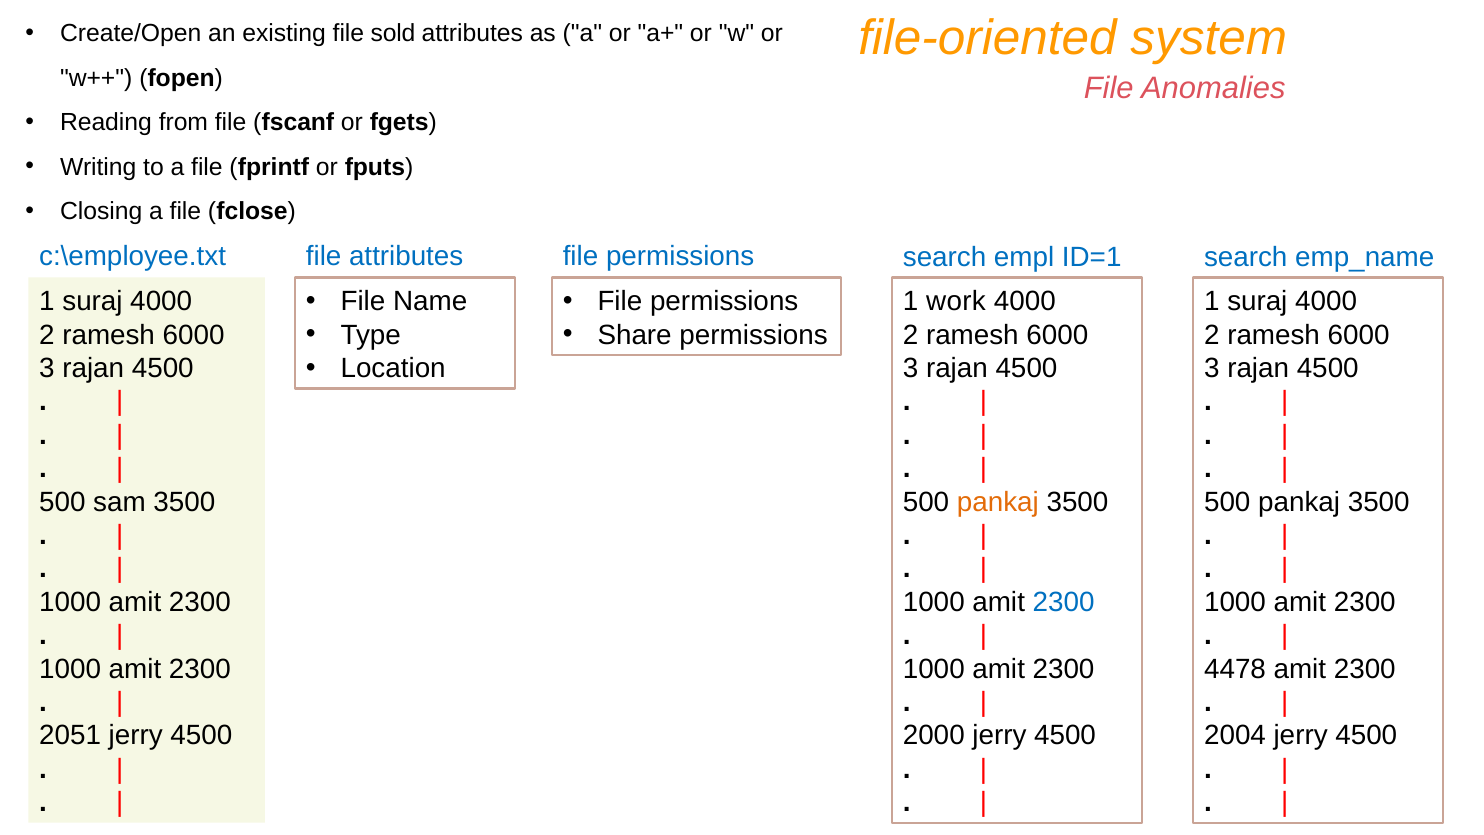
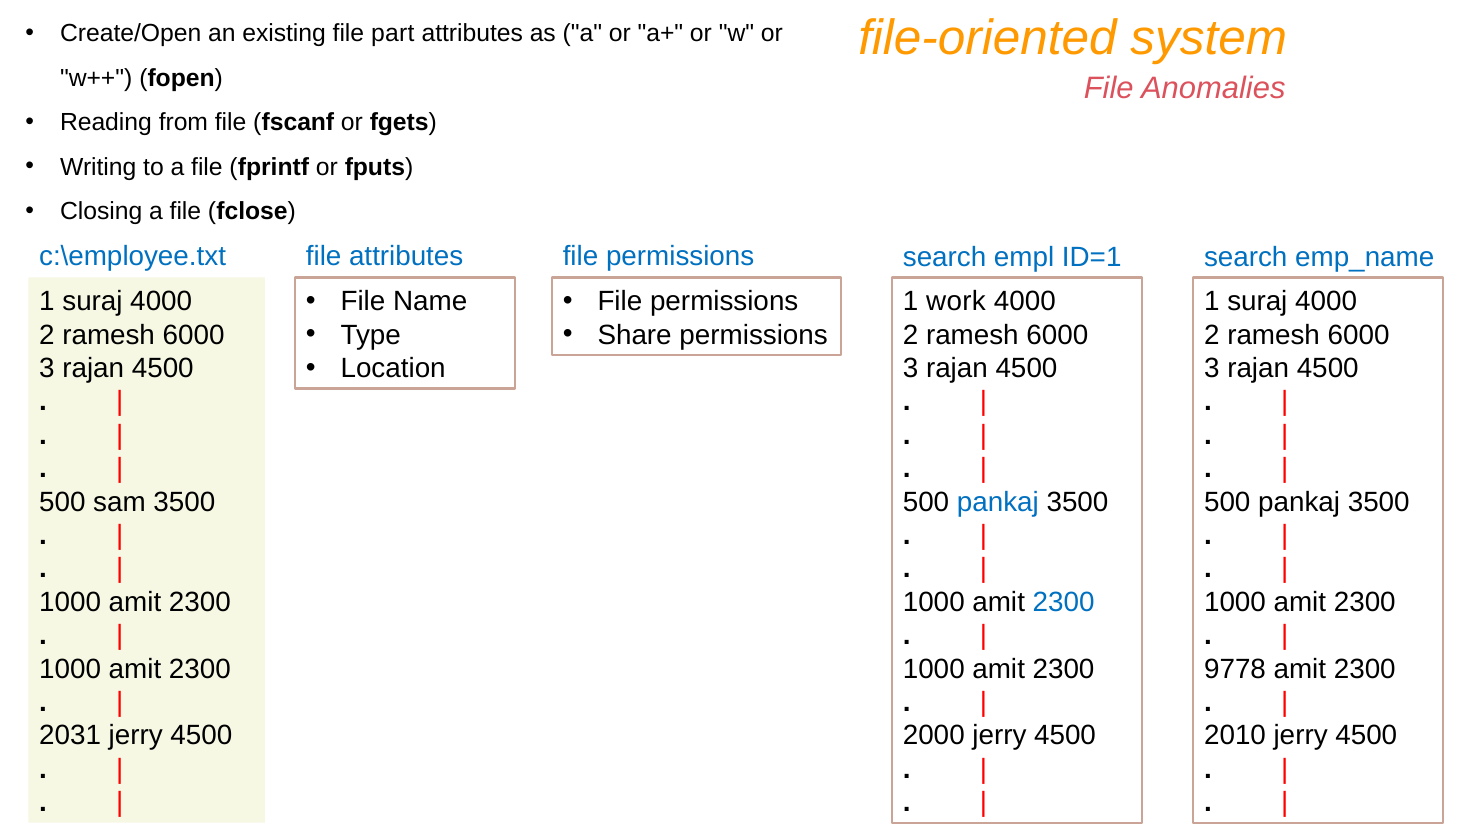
sold: sold -> part (393, 34)
pankaj colour: orange -> blue (998, 502)
4478: 4478 -> 9778 (1235, 669)
2051: 2051 -> 2031 (70, 736)
2004: 2004 -> 2010 (1235, 736)
